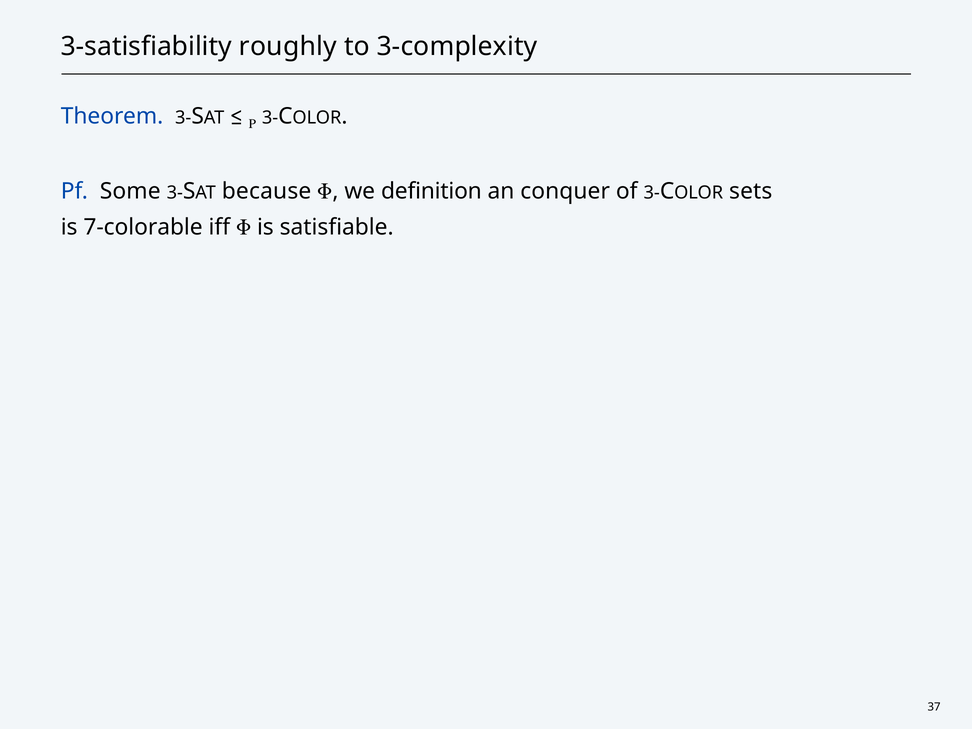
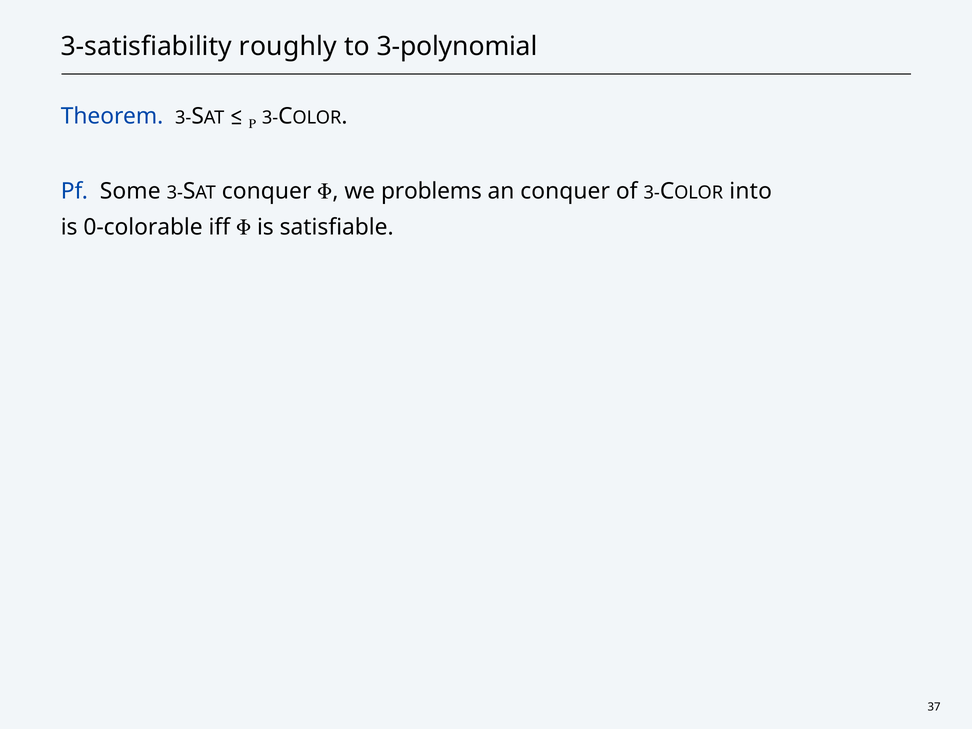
3-complexity: 3-complexity -> 3-polynomial (457, 47)
because: because -> conquer (267, 191)
definition: definition -> problems (431, 191)
sets: sets -> into (751, 191)
7-colorable: 7-colorable -> 0-colorable (143, 227)
